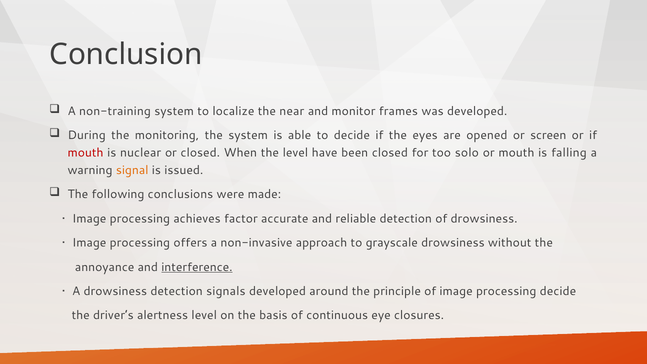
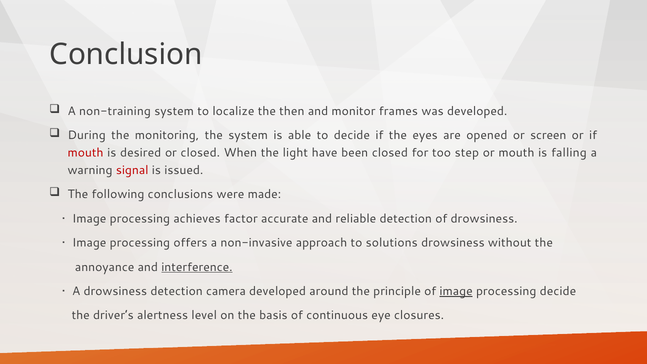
near: near -> then (292, 111)
nuclear: nuclear -> desired (141, 153)
the level: level -> light (295, 153)
solo: solo -> step (467, 153)
signal colour: orange -> red (132, 170)
grayscale: grayscale -> solutions (392, 243)
signals: signals -> camera (226, 291)
image underline: none -> present (456, 291)
